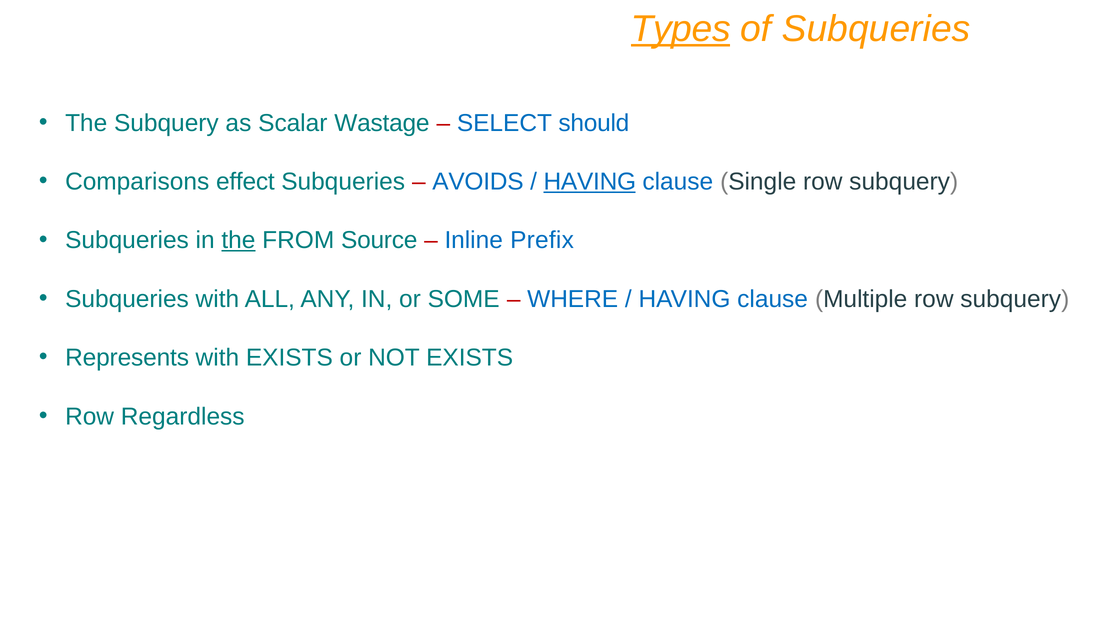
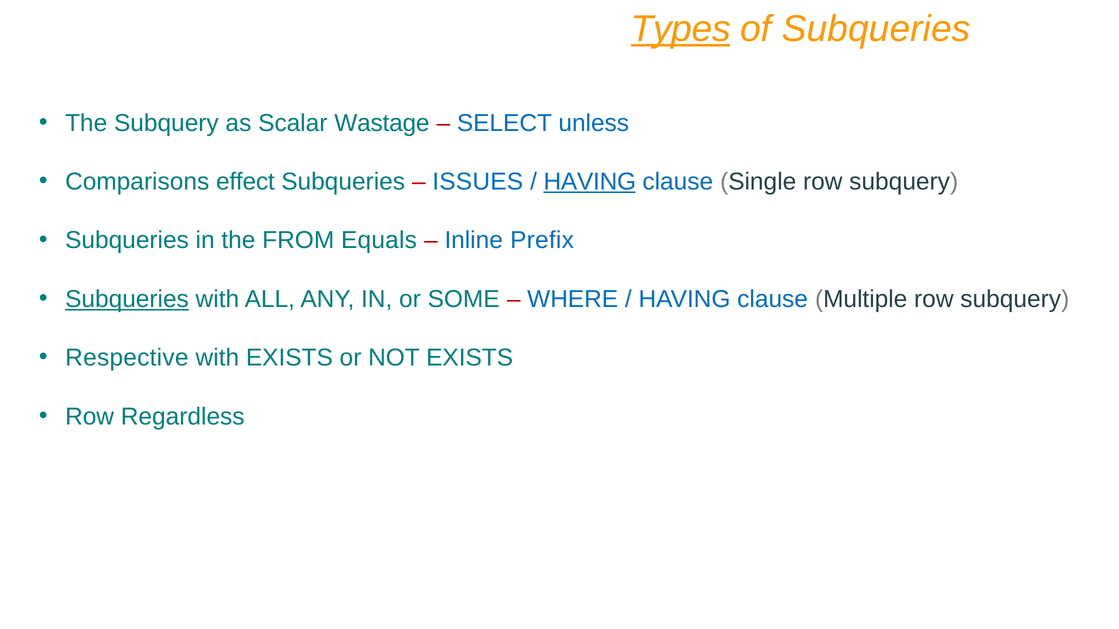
should: should -> unless (594, 123)
AVOIDS: AVOIDS -> ISSUES (478, 182)
the underline: present -> none (238, 241)
Source: Source -> Equals (379, 241)
Subqueries underline: none -> present (127, 299)
Represents: Represents -> Respective (127, 358)
